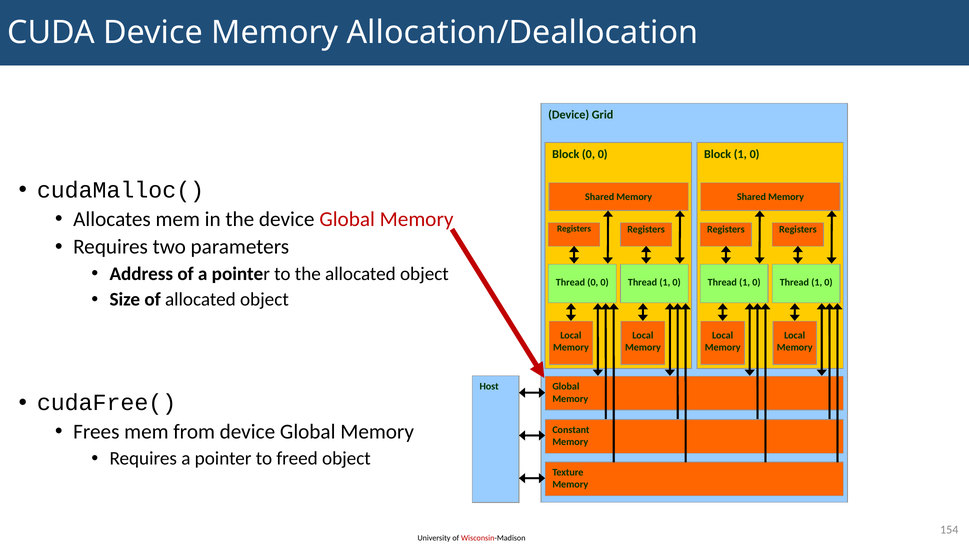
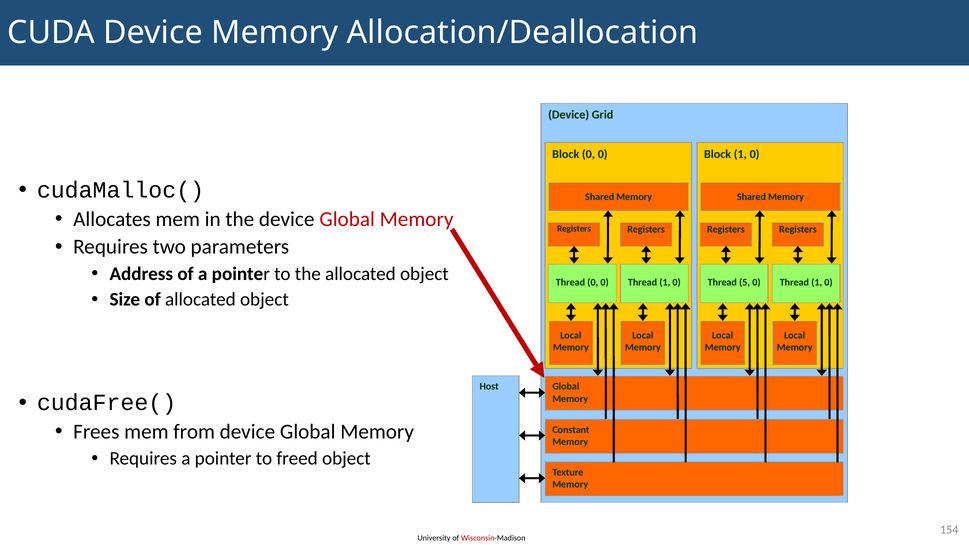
1: 1 -> 5 (745, 283)
